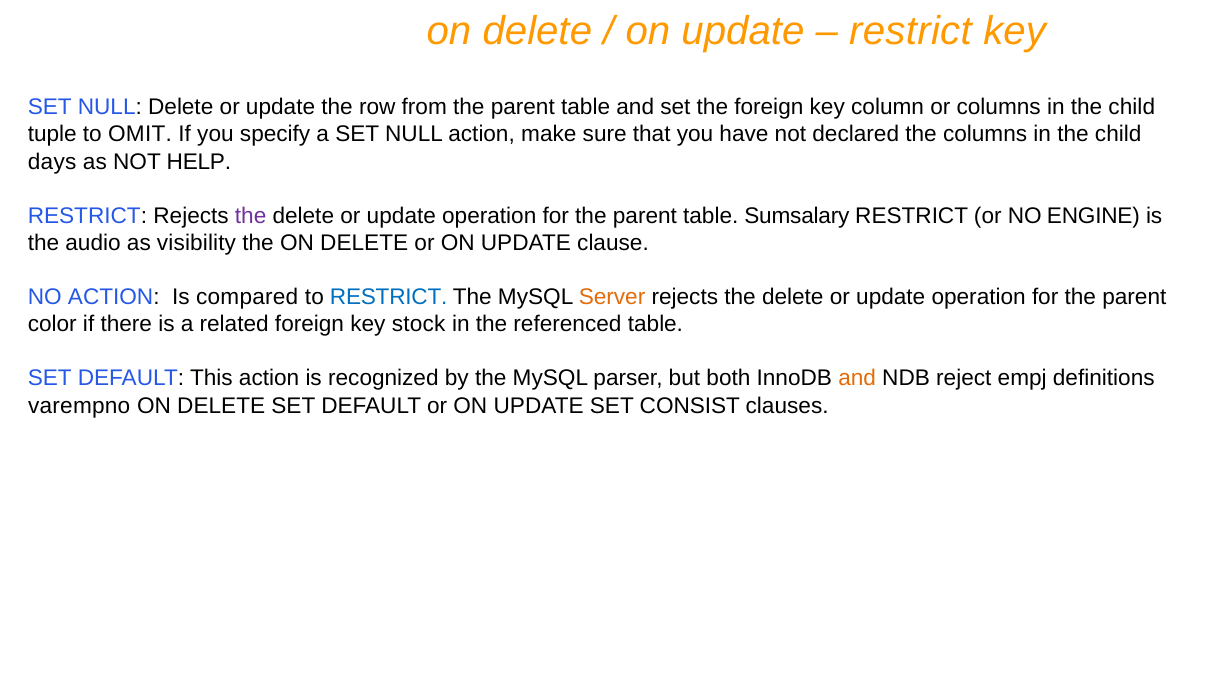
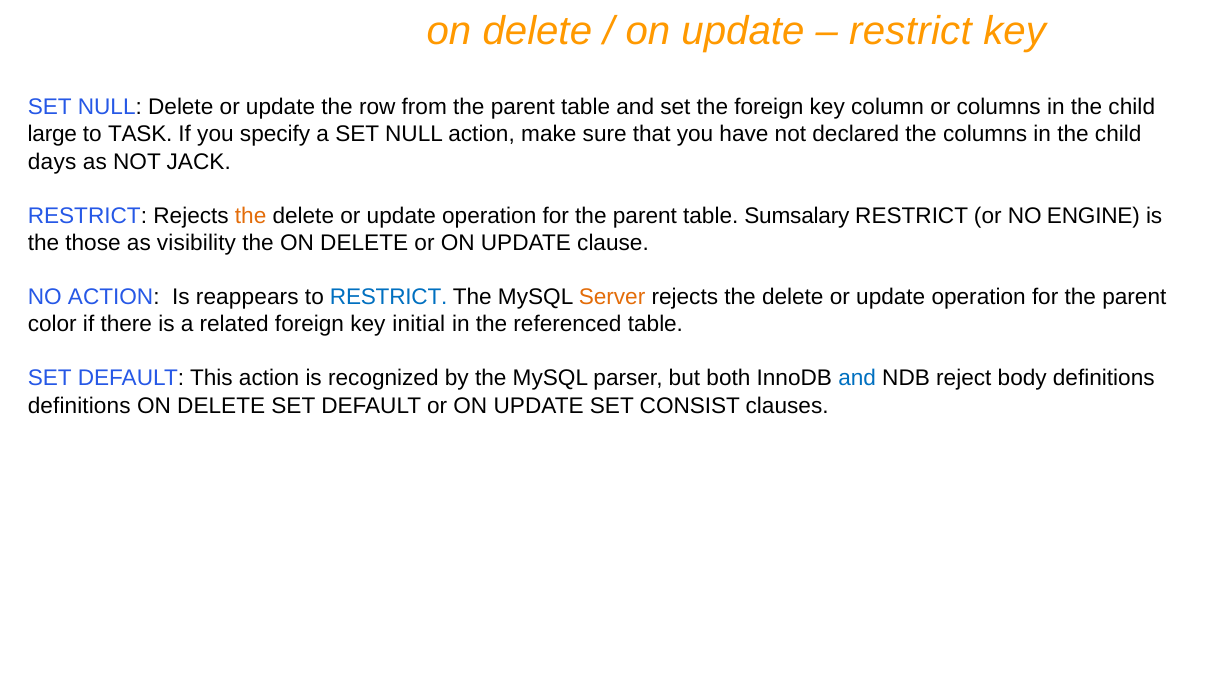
tuple: tuple -> large (52, 135)
OMIT: OMIT -> TASK (140, 135)
HELP: HELP -> JACK (199, 162)
the colour: purple -> orange (251, 216)
audio: audio -> those (93, 243)
compared: compared -> reappears (247, 297)
stock: stock -> initial (419, 324)
and colour: orange -> blue (857, 379)
empj: empj -> body (1022, 379)
varempno: varempno -> definitions (79, 406)
